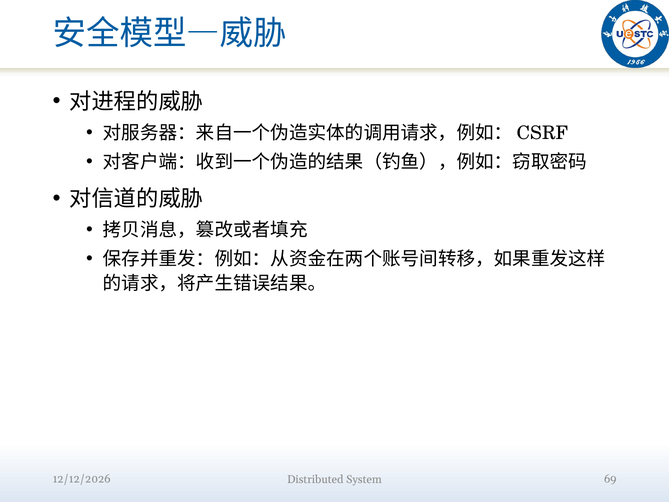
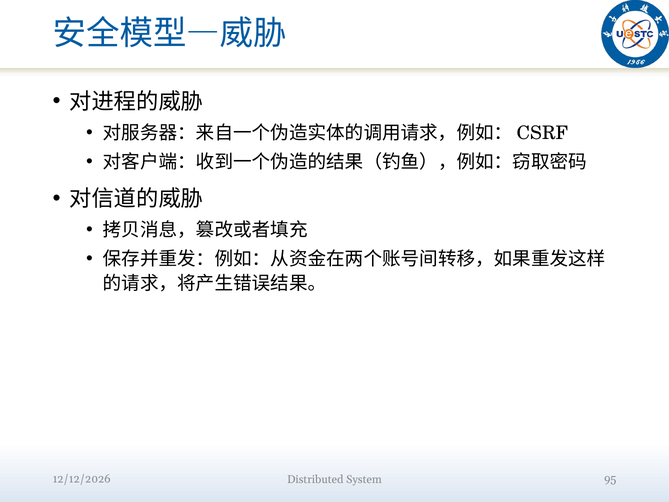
69: 69 -> 95 (610, 479)
